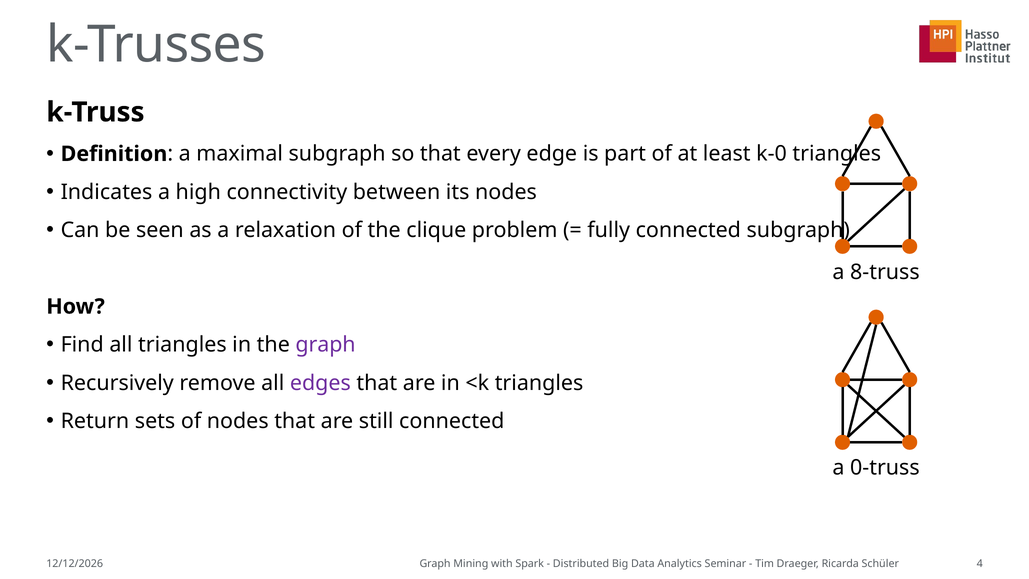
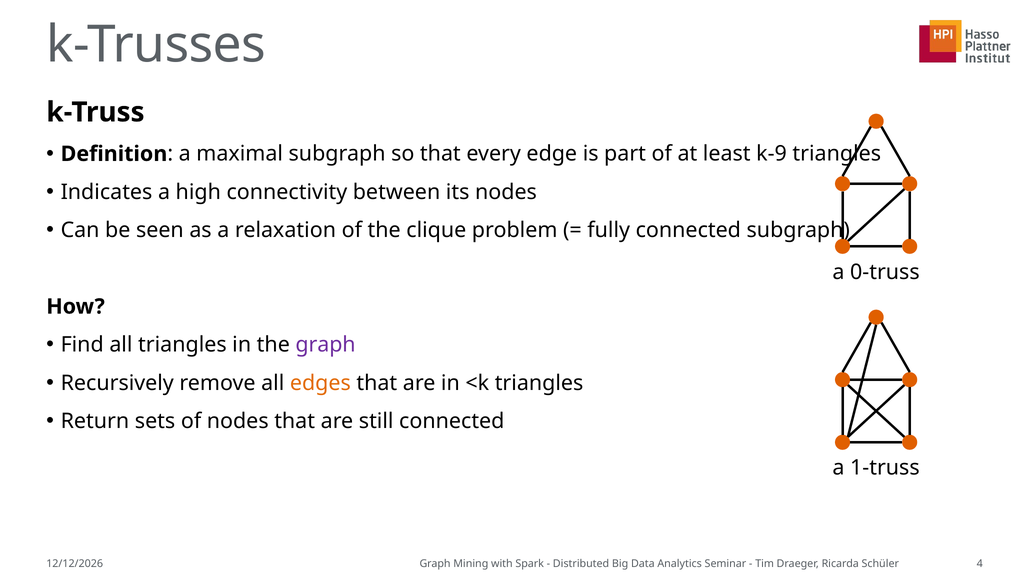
k-0: k-0 -> k-9 (772, 154)
8-truss: 8-truss -> 0-truss (885, 272)
edges colour: purple -> orange (320, 383)
0-truss: 0-truss -> 1-truss (885, 468)
